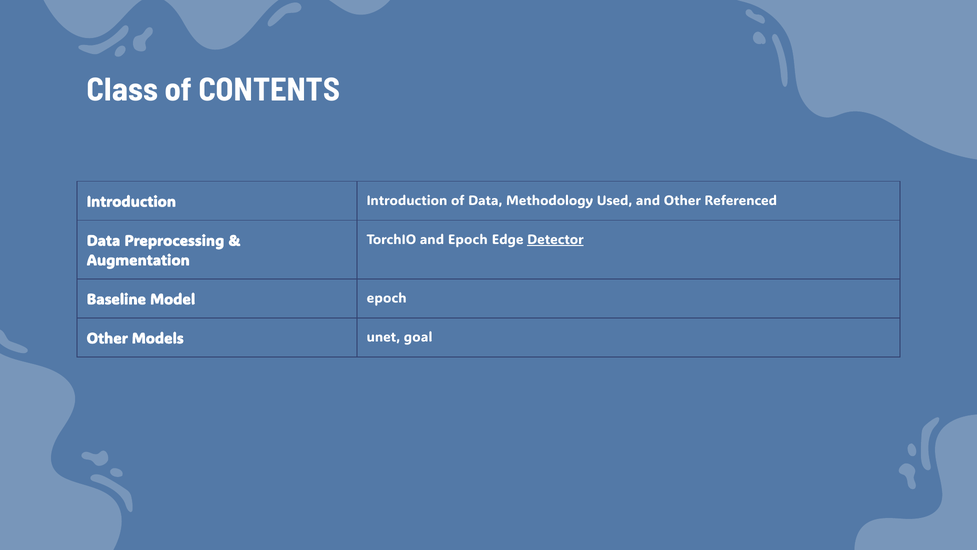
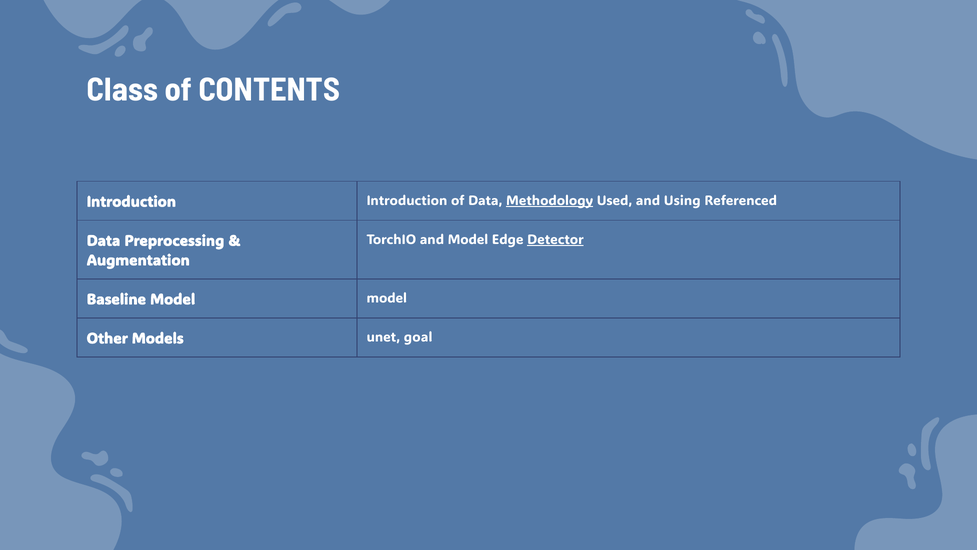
Methodology underline: none -> present (550, 200)
and Other: Other -> Using (682, 200)
and Epoch: Epoch -> Model (468, 240)
Model epoch: epoch -> model (387, 298)
